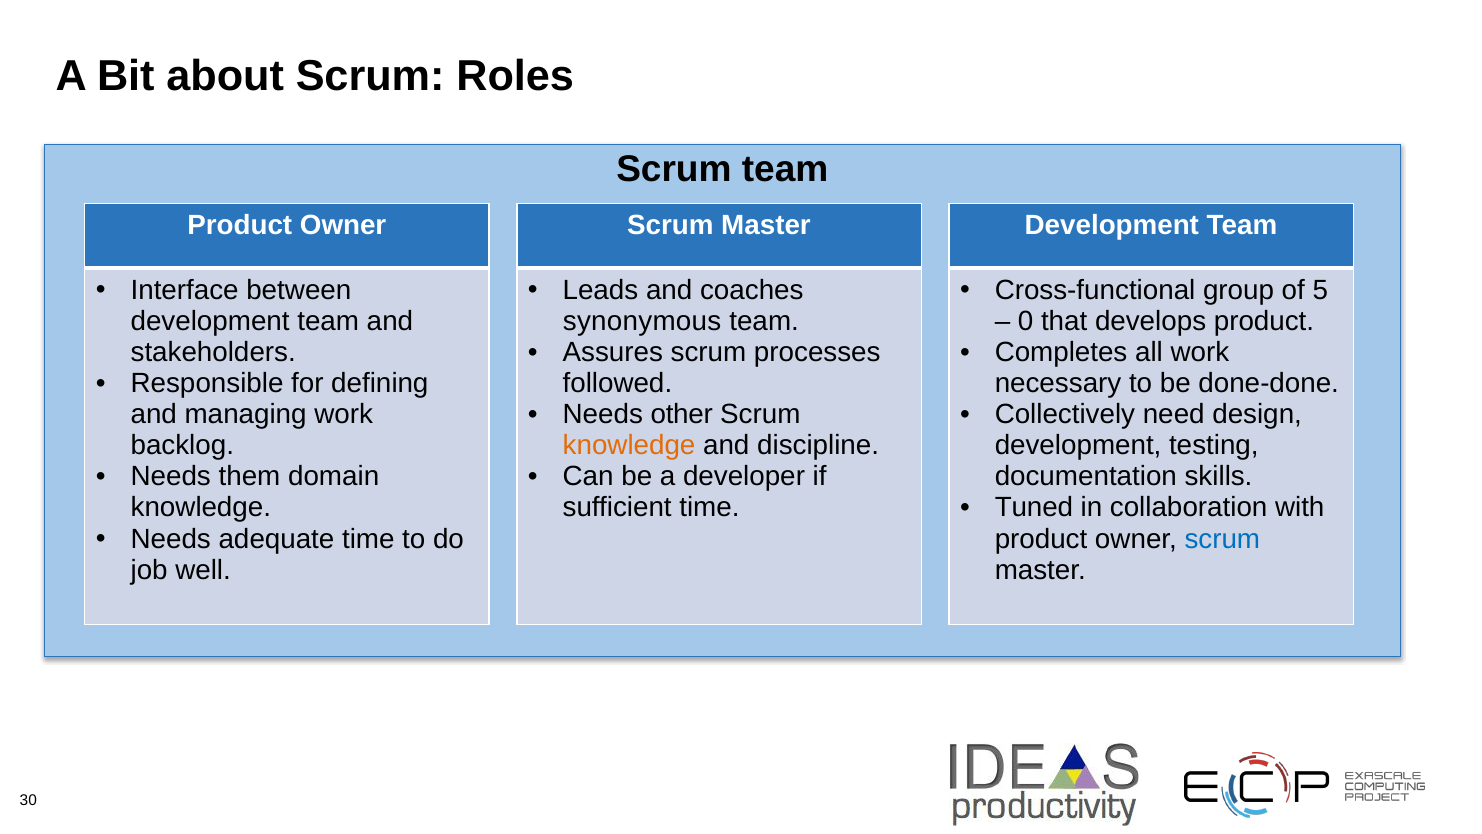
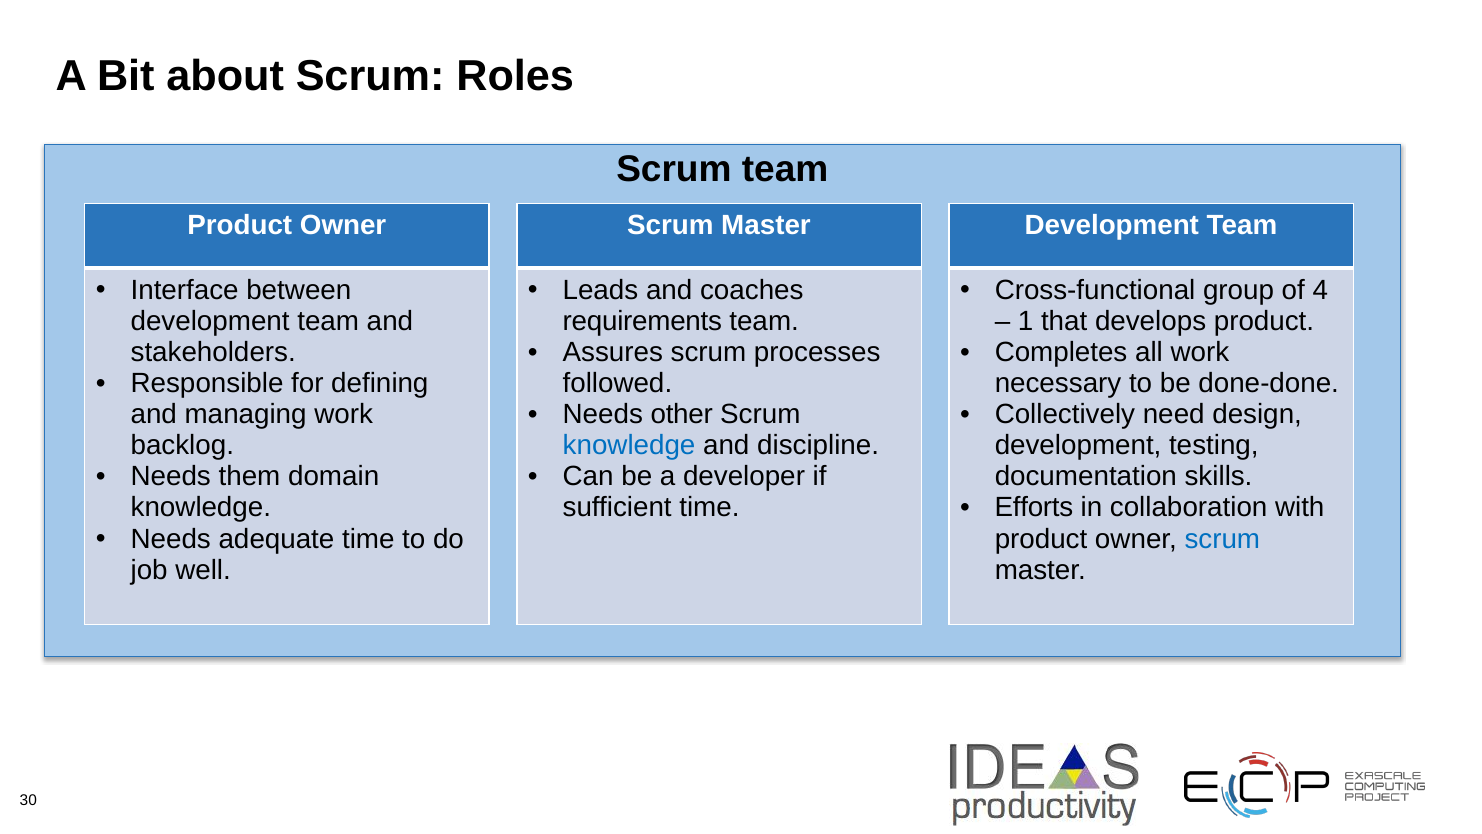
5: 5 -> 4 (1320, 290)
synonymous: synonymous -> requirements (642, 321)
0: 0 -> 1 (1026, 321)
knowledge colour: orange -> blue (629, 445)
Tuned: Tuned -> Efforts (1034, 508)
